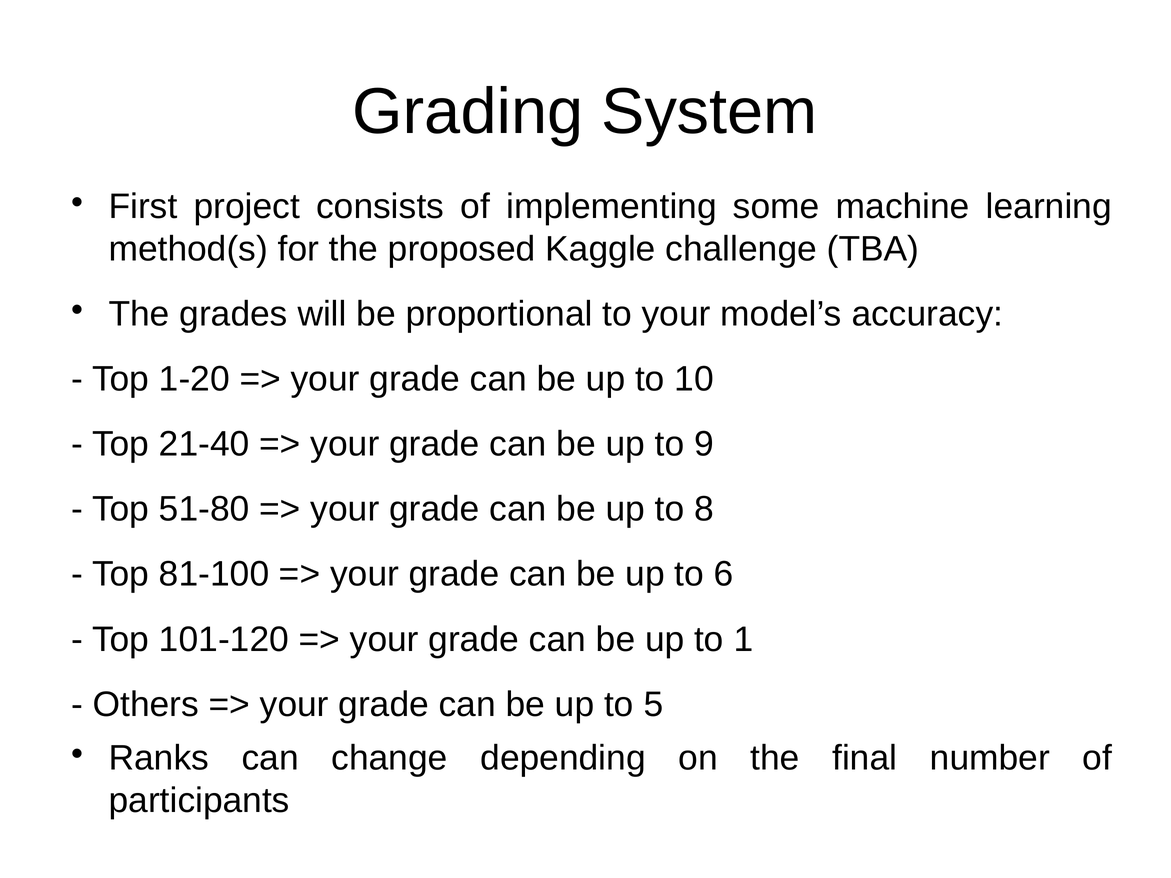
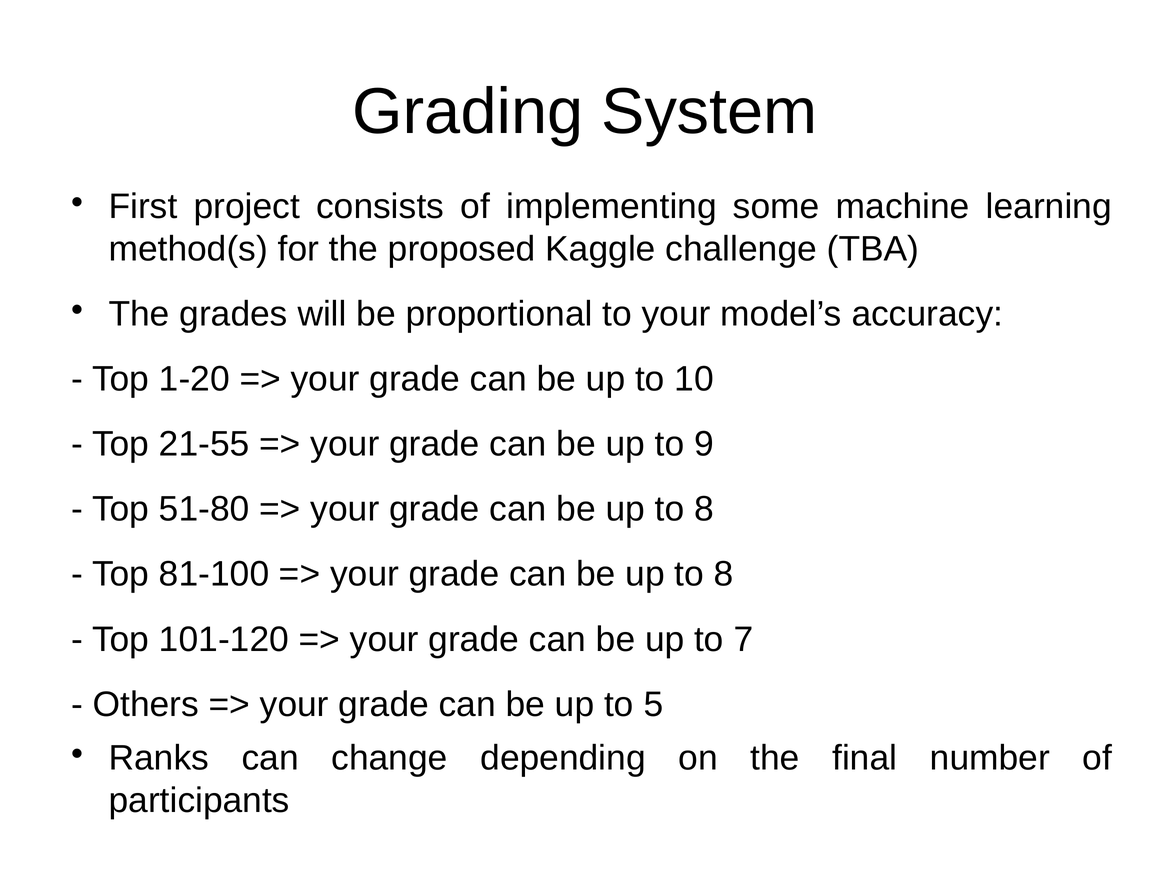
21-40: 21-40 -> 21-55 (204, 444)
6: 6 -> 8 (724, 574)
1: 1 -> 7 (743, 639)
